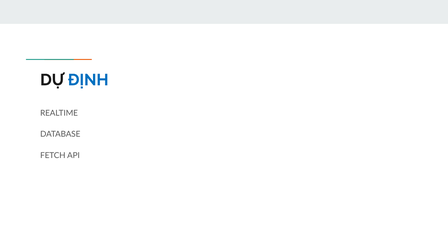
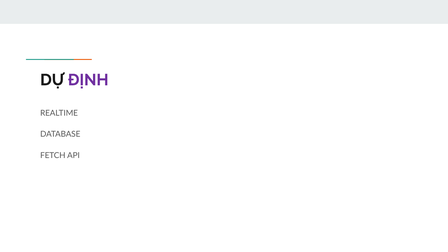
ĐỊNH colour: blue -> purple (88, 80)
